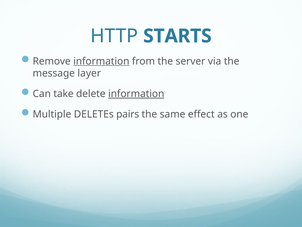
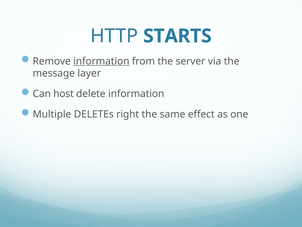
take: take -> host (64, 94)
information underline: present -> none (136, 94)
pairs: pairs -> right (128, 114)
